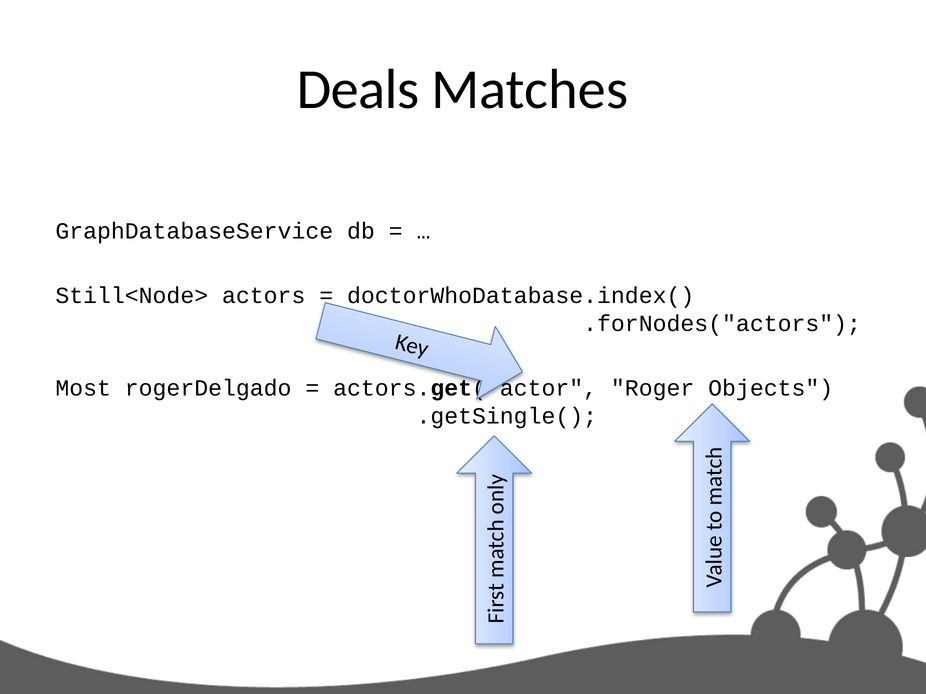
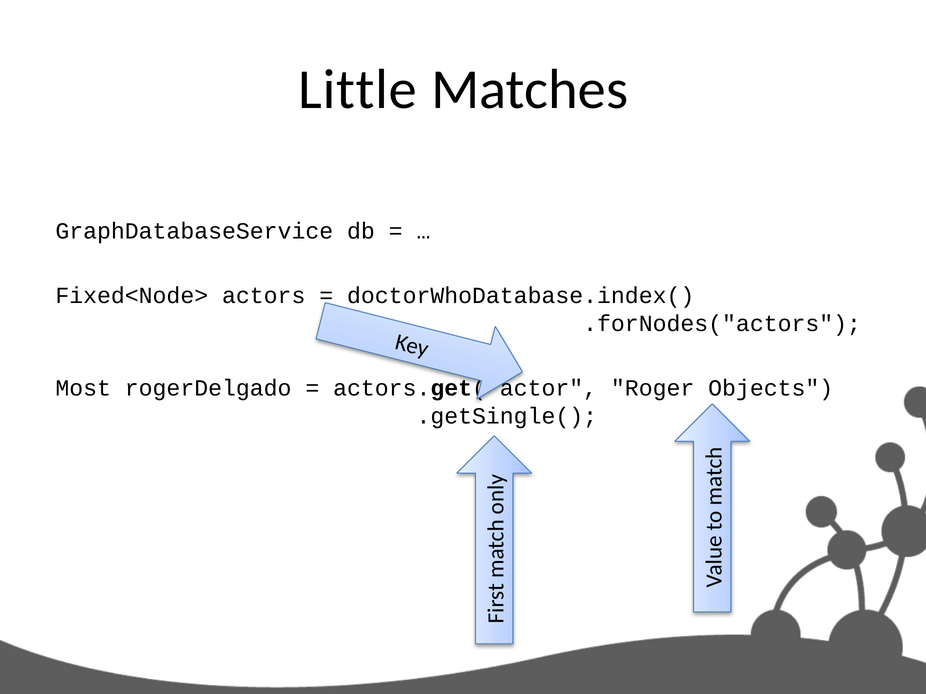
Deals: Deals -> Little (357, 90)
Still<Node>: Still<Node> -> Fixed<Node> (132, 296)
